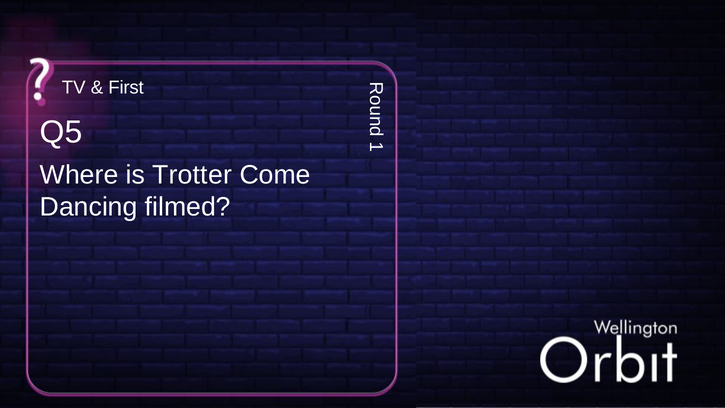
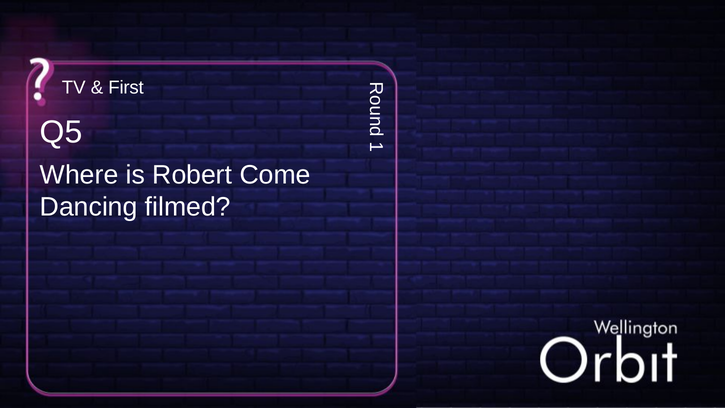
Trotter: Trotter -> Robert (192, 175)
